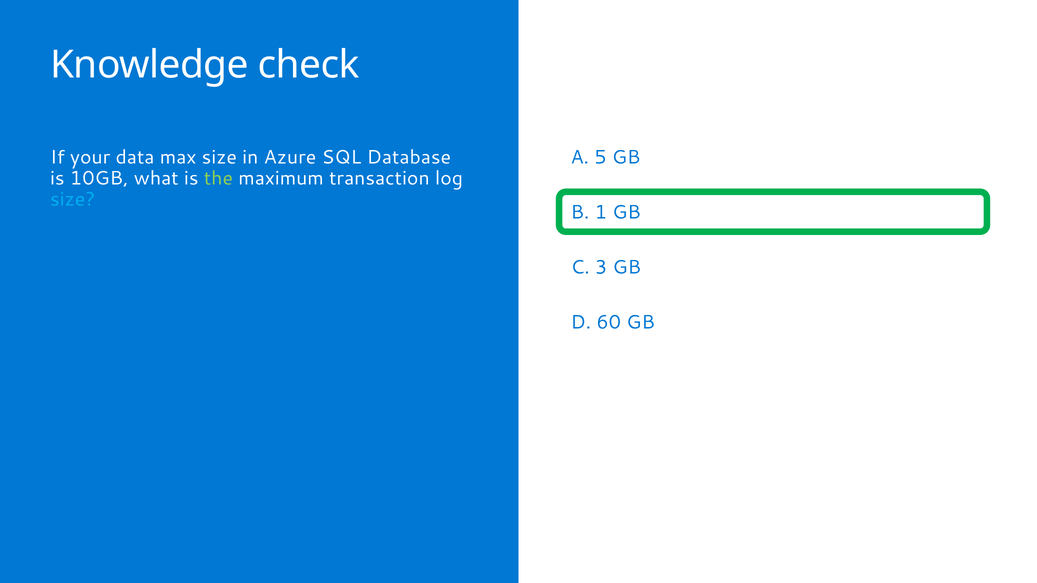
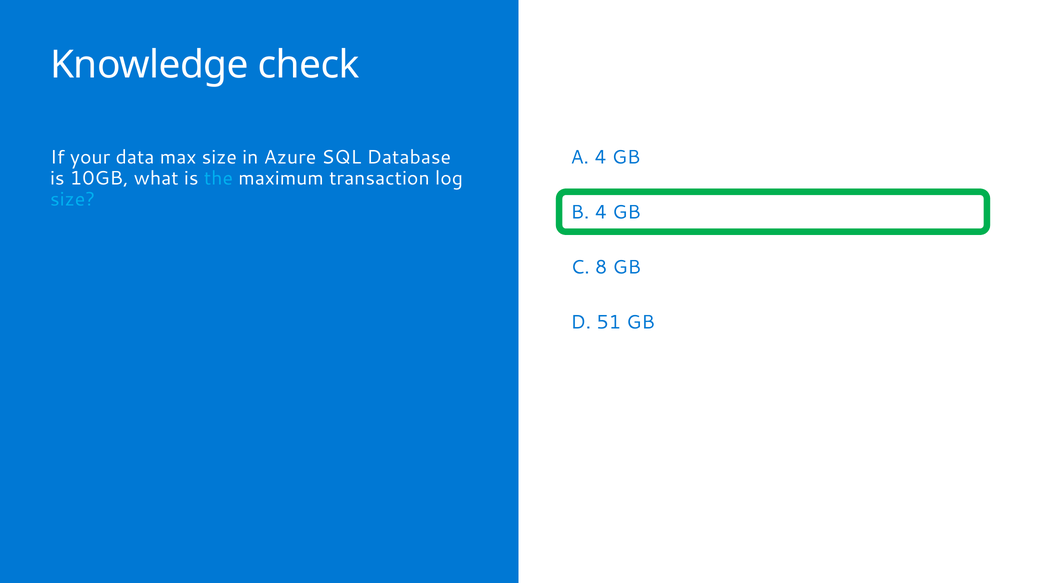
A 5: 5 -> 4 (600, 158)
the colour: light green -> light blue (218, 179)
B 1: 1 -> 4 (601, 213)
3: 3 -> 8 (601, 268)
60: 60 -> 51 (609, 323)
